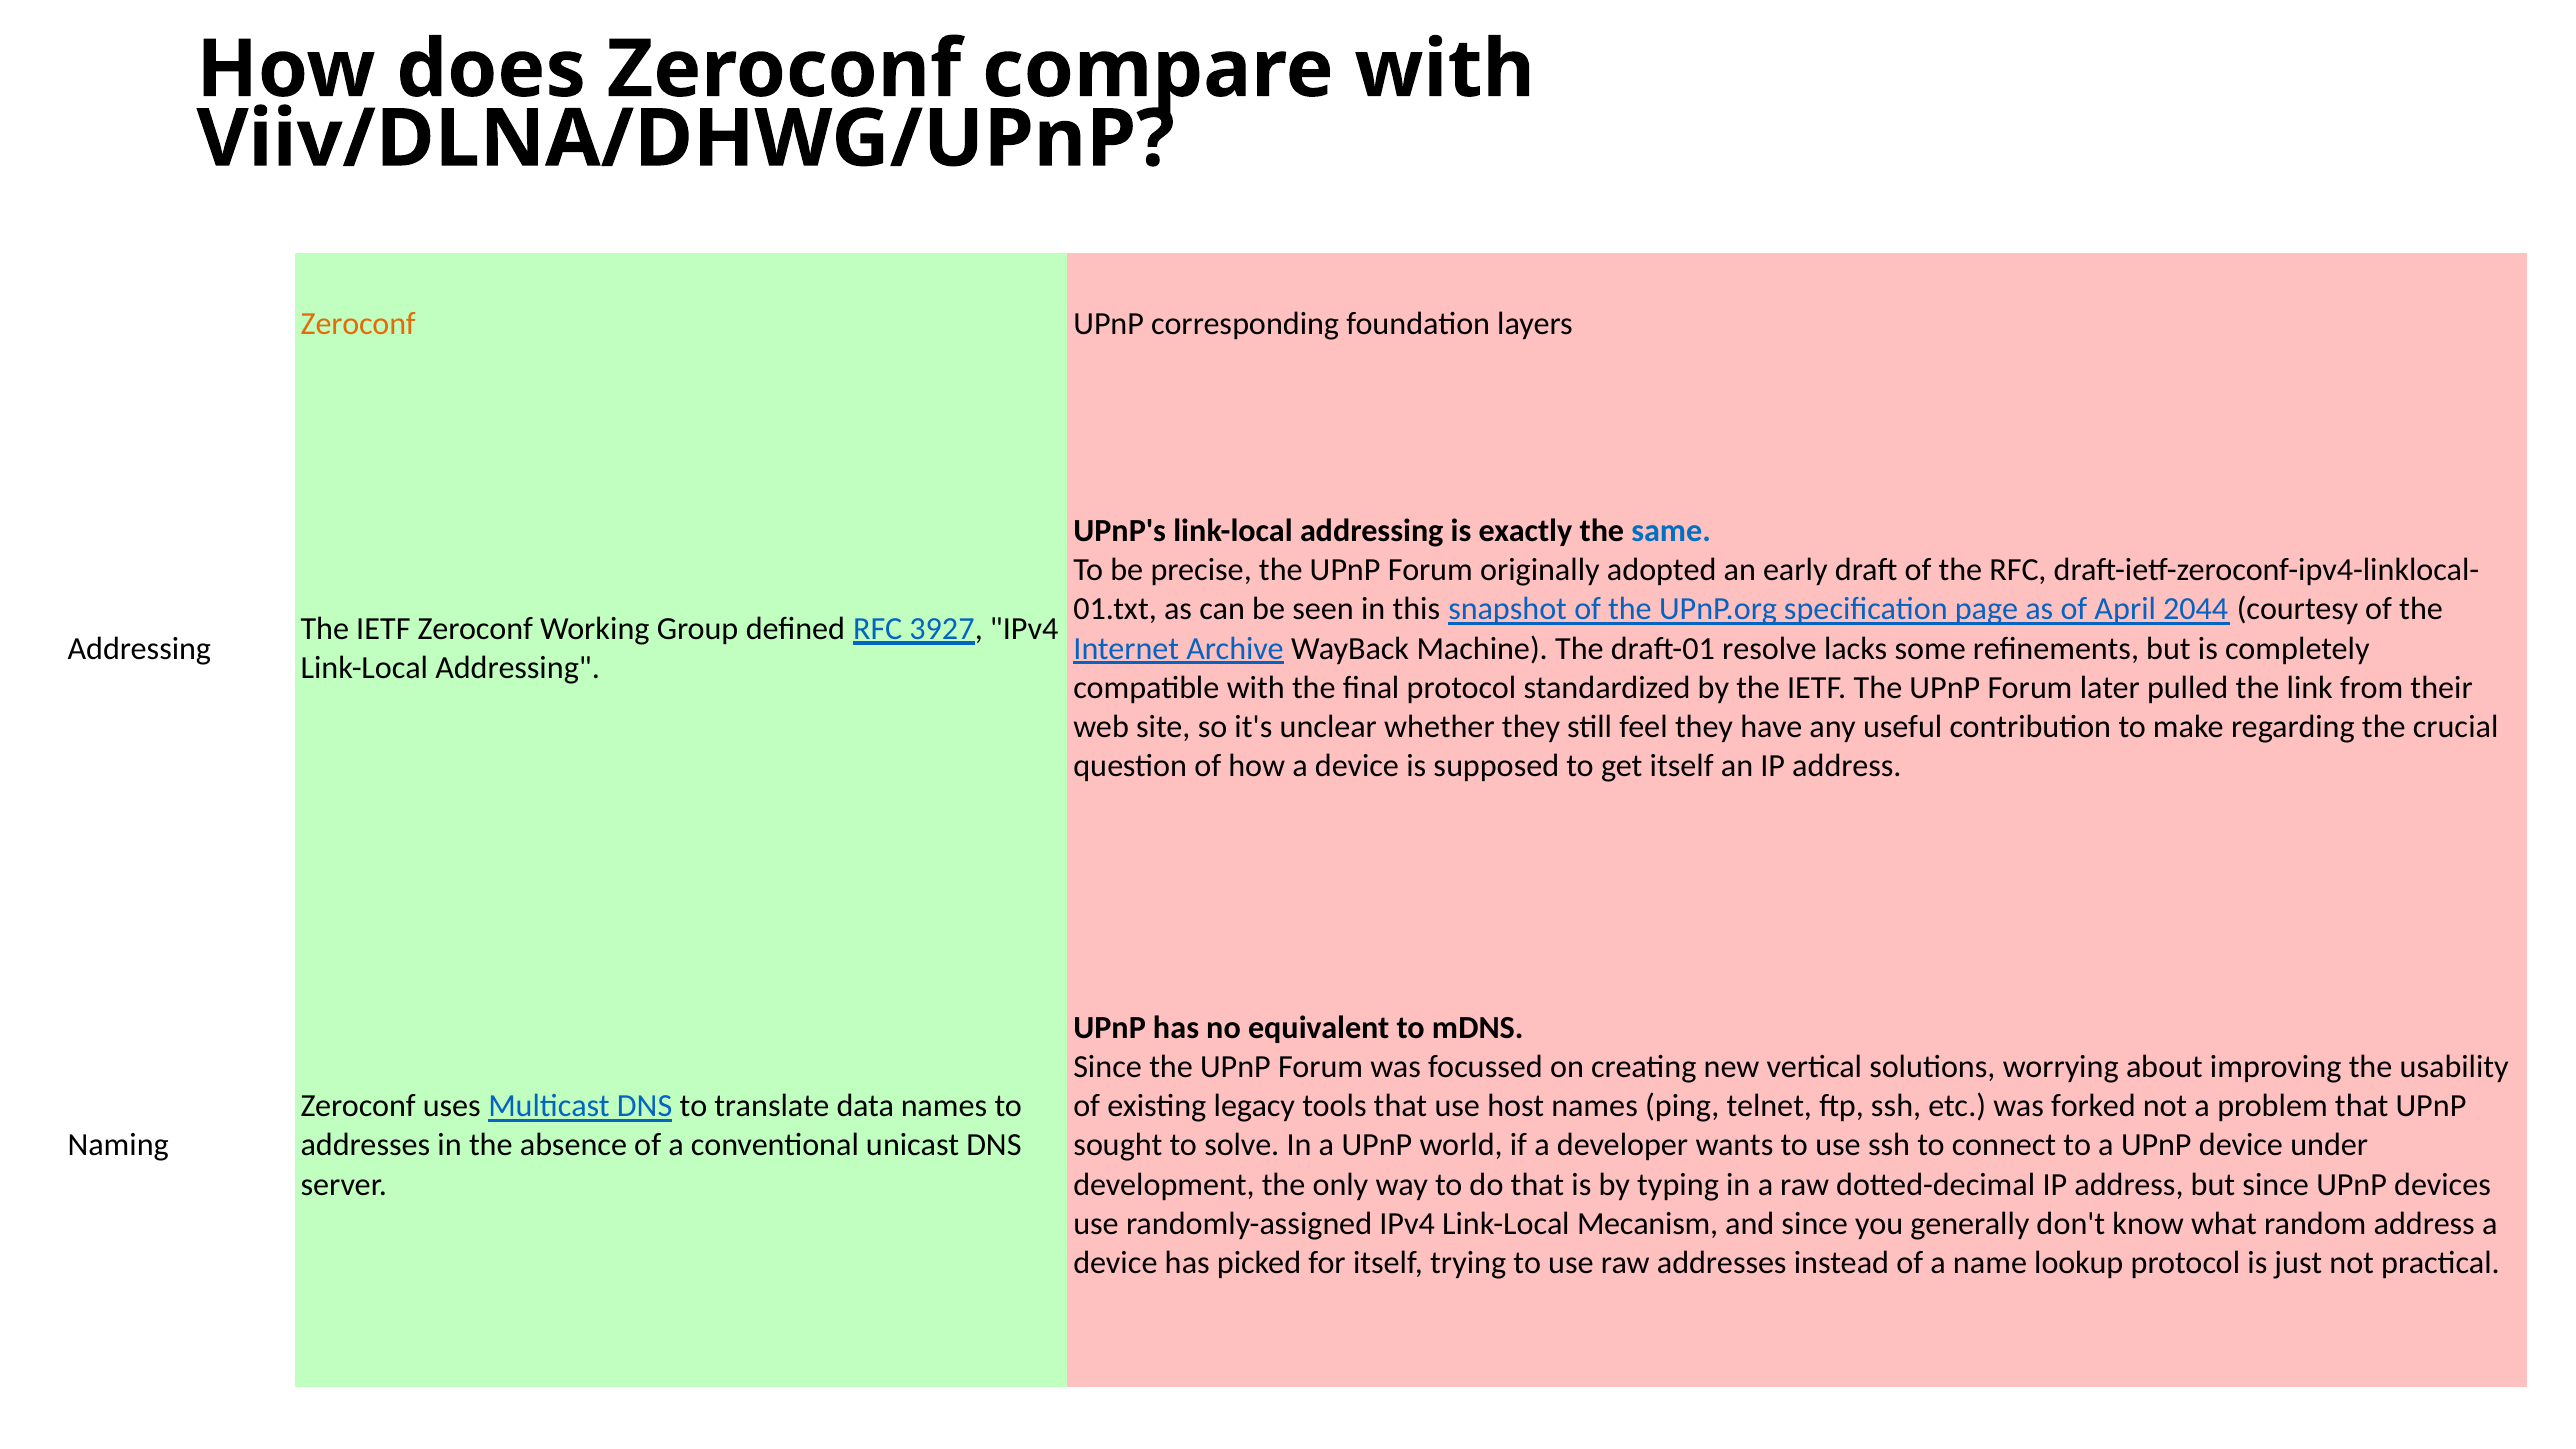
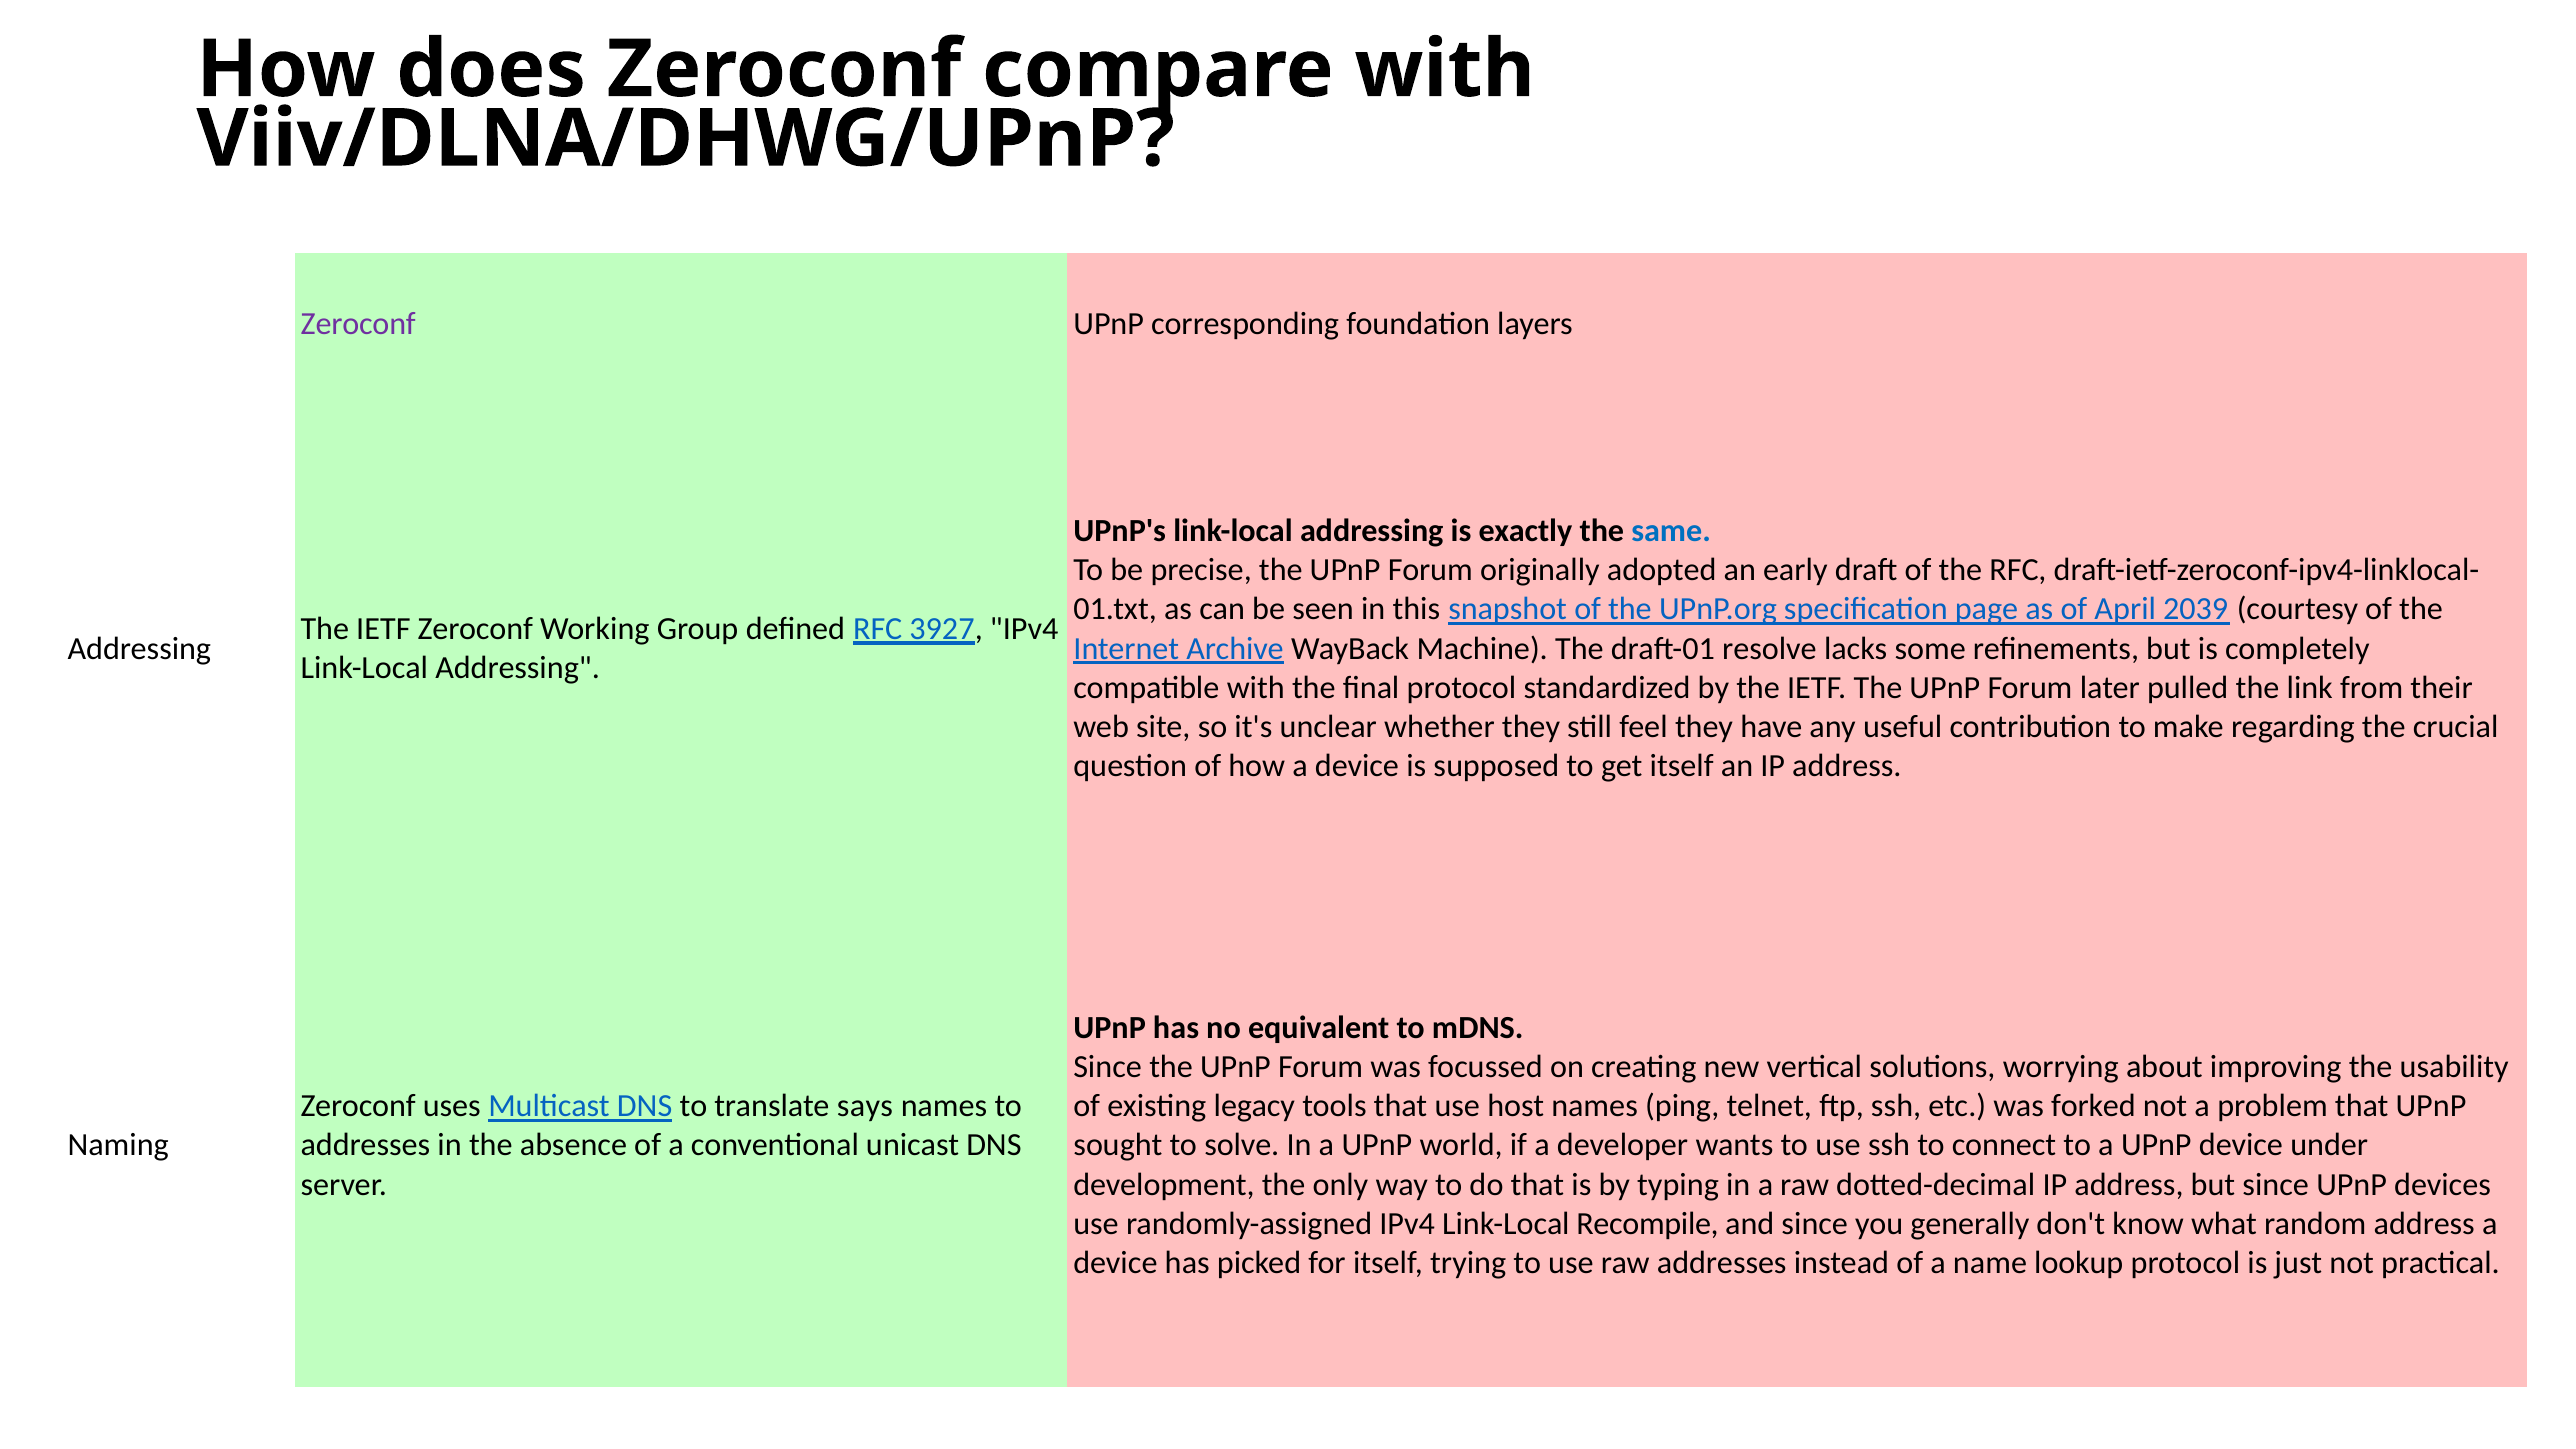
Zeroconf colour: orange -> purple (358, 324)
2044: 2044 -> 2039 (2196, 609)
data: data -> says (865, 1106)
Mecanism: Mecanism -> Recompile (1648, 1224)
